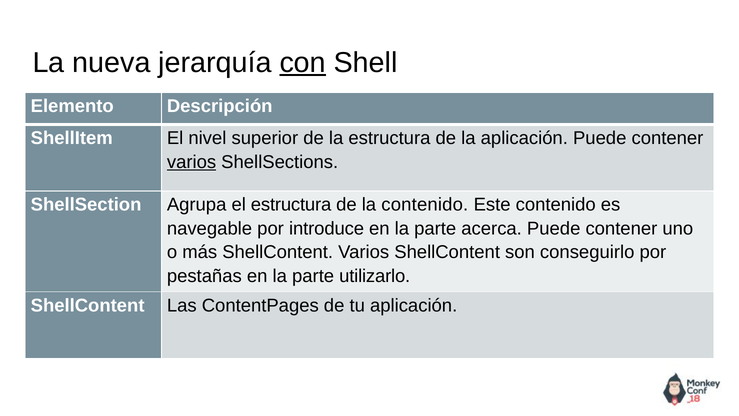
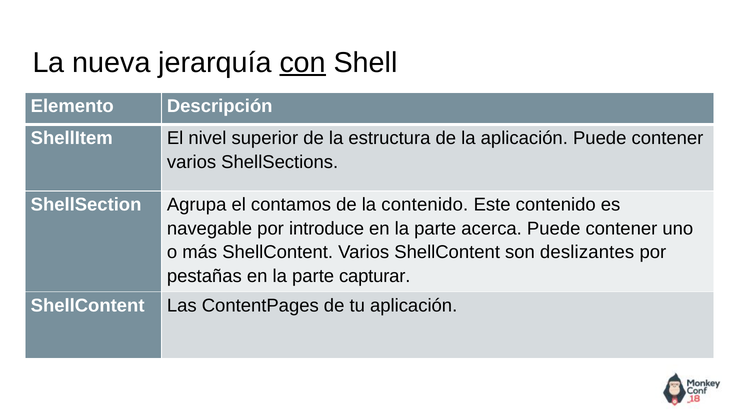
varios underline: present -> none (192, 162)
el estructura: estructura -> contamos (291, 205)
conseguirlo: conseguirlo -> deslizantes (587, 252)
utilizarlo: utilizarlo -> capturar (375, 276)
